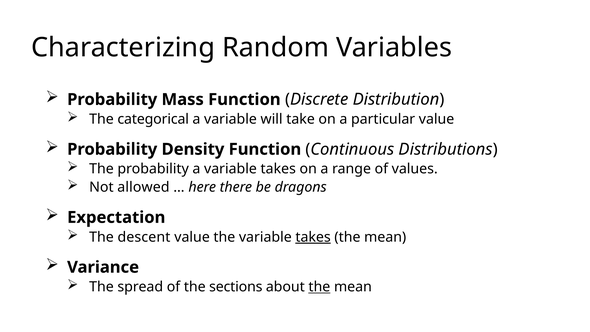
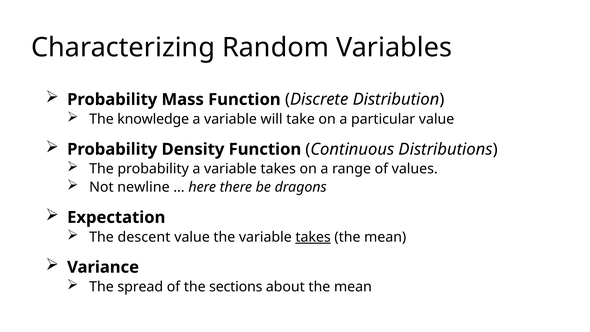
categorical: categorical -> knowledge (153, 119)
allowed: allowed -> newline (143, 187)
the underline: present -> none (319, 287)
